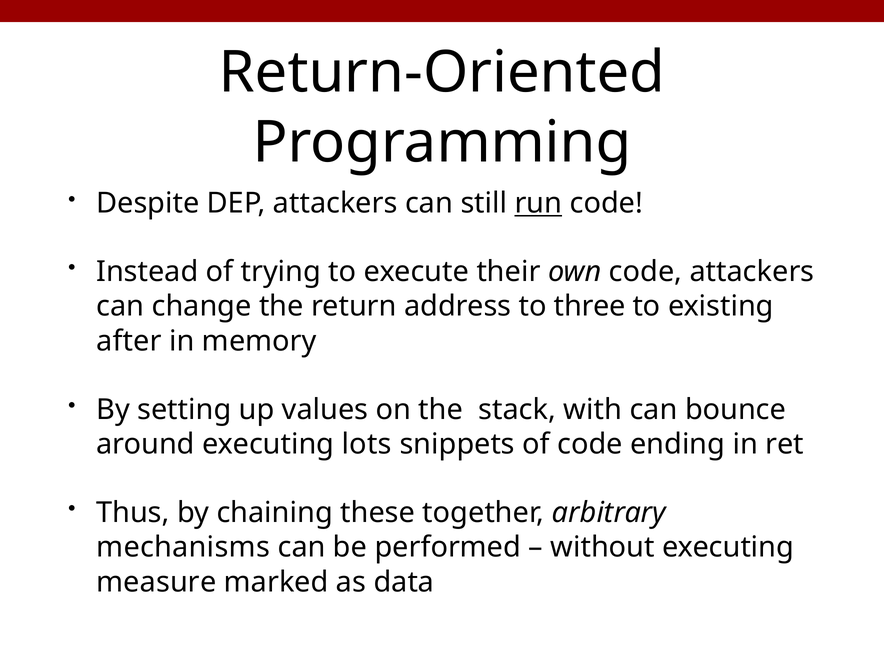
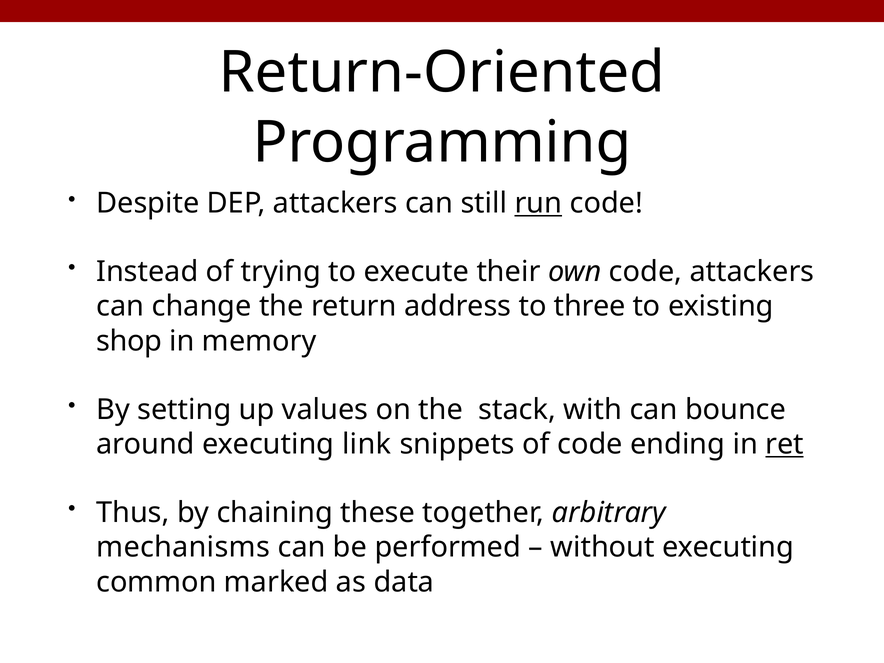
after: after -> shop (129, 341)
lots: lots -> link (367, 444)
ret underline: none -> present (785, 444)
measure: measure -> common (156, 582)
